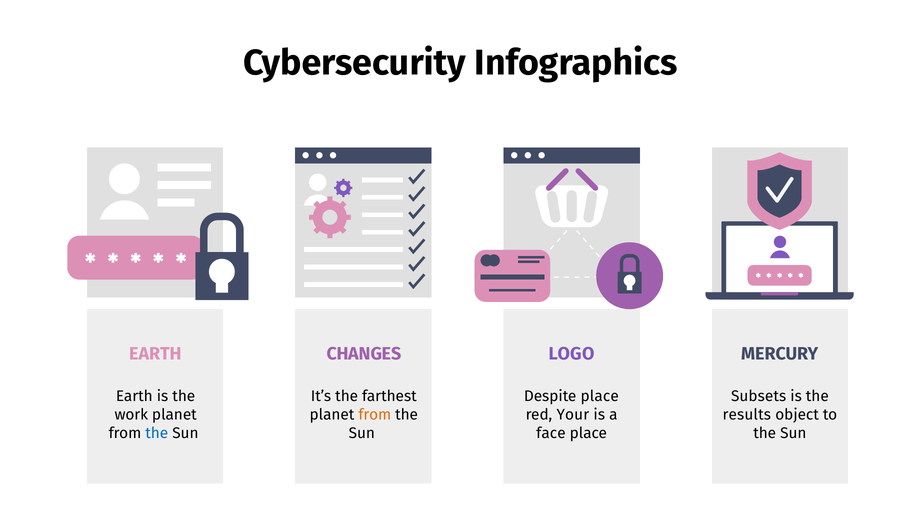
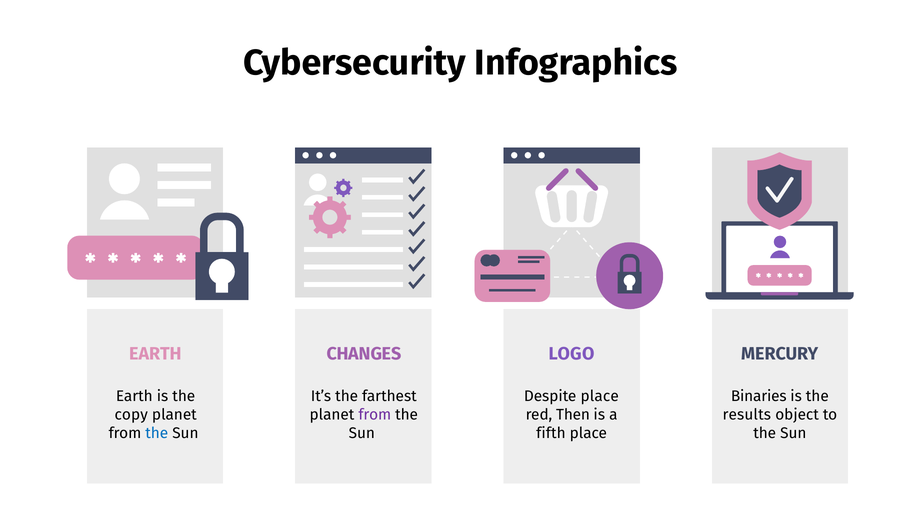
Subsets: Subsets -> Binaries (759, 396)
work: work -> copy (131, 415)
from colour: orange -> purple (375, 415)
Your: Your -> Then (573, 415)
face: face -> fifth (551, 433)
